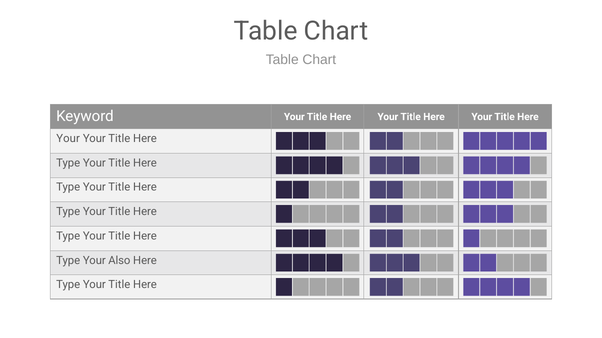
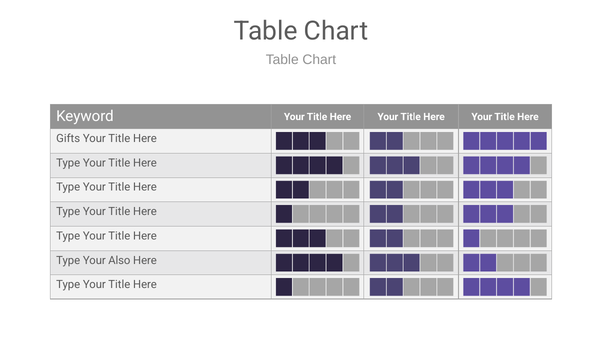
Your: Your -> Gifts (68, 139)
